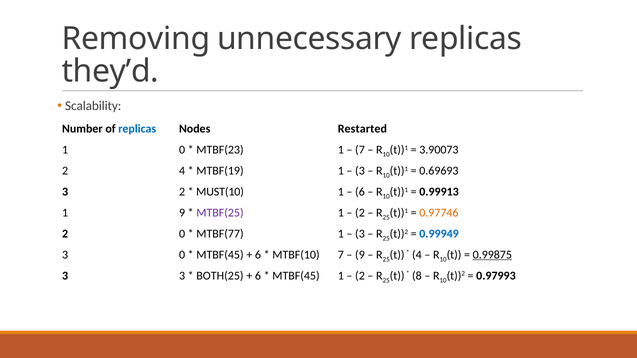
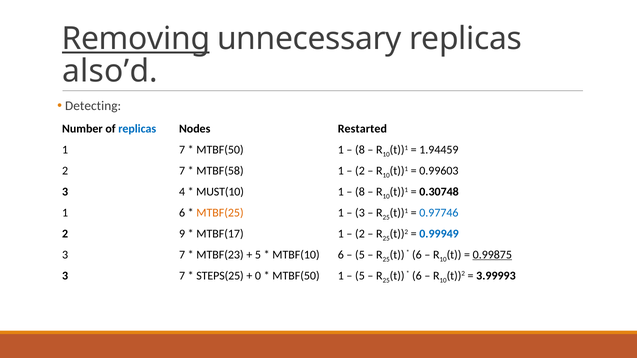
Removing underline: none -> present (136, 39)
they’d: they’d -> also’d (110, 71)
Scalability: Scalability -> Detecting (93, 106)
1 0: 0 -> 7 (182, 150)
MTBF(23: MTBF(23 -> MTBF(50 (220, 150)
7: 7 -> 8 (360, 150)
3.90073: 3.90073 -> 1.94459 (439, 150)
2 4: 4 -> 7 (182, 171)
MTBF(19: MTBF(19 -> MTBF(58 (220, 171)
3: 3 -> 2 (360, 171)
0.69693: 0.69693 -> 0.99603 (439, 171)
3 2: 2 -> 4 (182, 192)
6: 6 -> 8 (360, 192)
0.99913: 0.99913 -> 0.30748 (439, 192)
1 9: 9 -> 6 (182, 213)
MTBF(25 colour: purple -> orange (220, 213)
2: 2 -> 3 (360, 213)
0.97746 colour: orange -> blue (439, 213)
2 0: 0 -> 9 (182, 234)
MTBF(77: MTBF(77 -> MTBF(17 (220, 234)
3: 3 -> 2 (360, 234)
0: 0 -> 7 (182, 255)
MTBF(45: MTBF(45 -> MTBF(23 (220, 255)
6: 6 -> 5 (258, 255)
MTBF(10 7: 7 -> 6 (341, 255)
9: 9 -> 5 (360, 255)
4: 4 -> 6 (417, 255)
3: 3 -> 7 (182, 276)
BOTH(25: BOTH(25 -> STEPS(25 (220, 276)
6: 6 -> 0 (258, 276)
MTBF(45: MTBF(45 -> MTBF(50 (296, 276)
2: 2 -> 5 (360, 276)
8: 8 -> 6 (417, 276)
0.97993: 0.97993 -> 3.99993 (496, 276)
